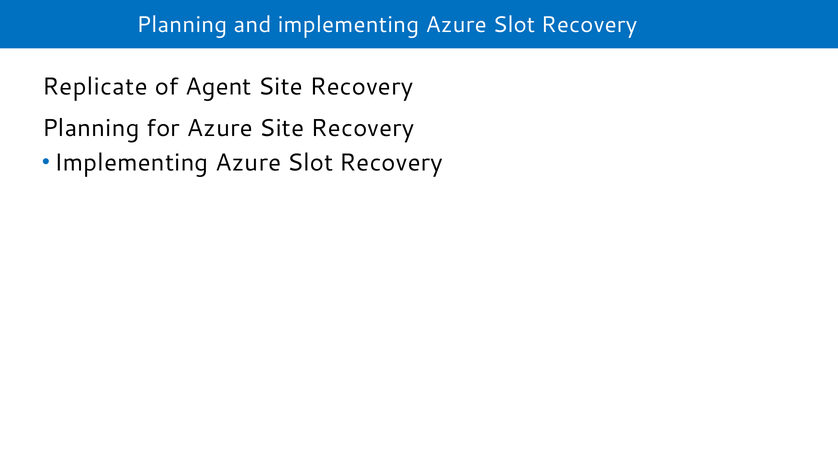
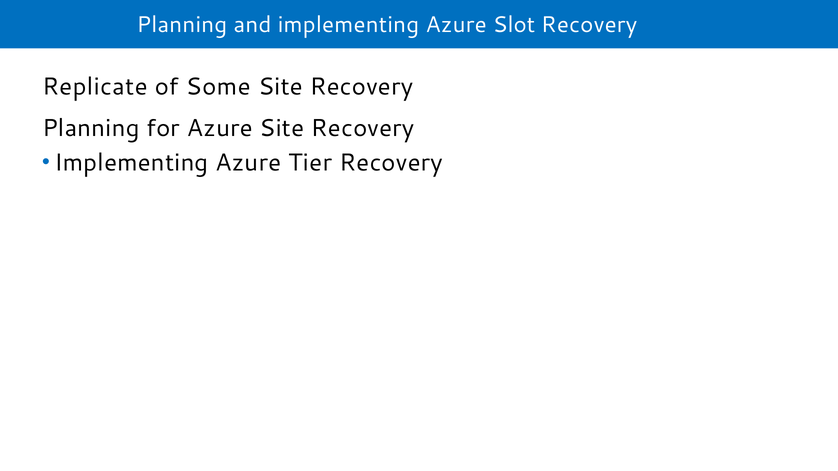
Agent: Agent -> Some (218, 87)
Slot: Slot -> Tier (310, 163)
